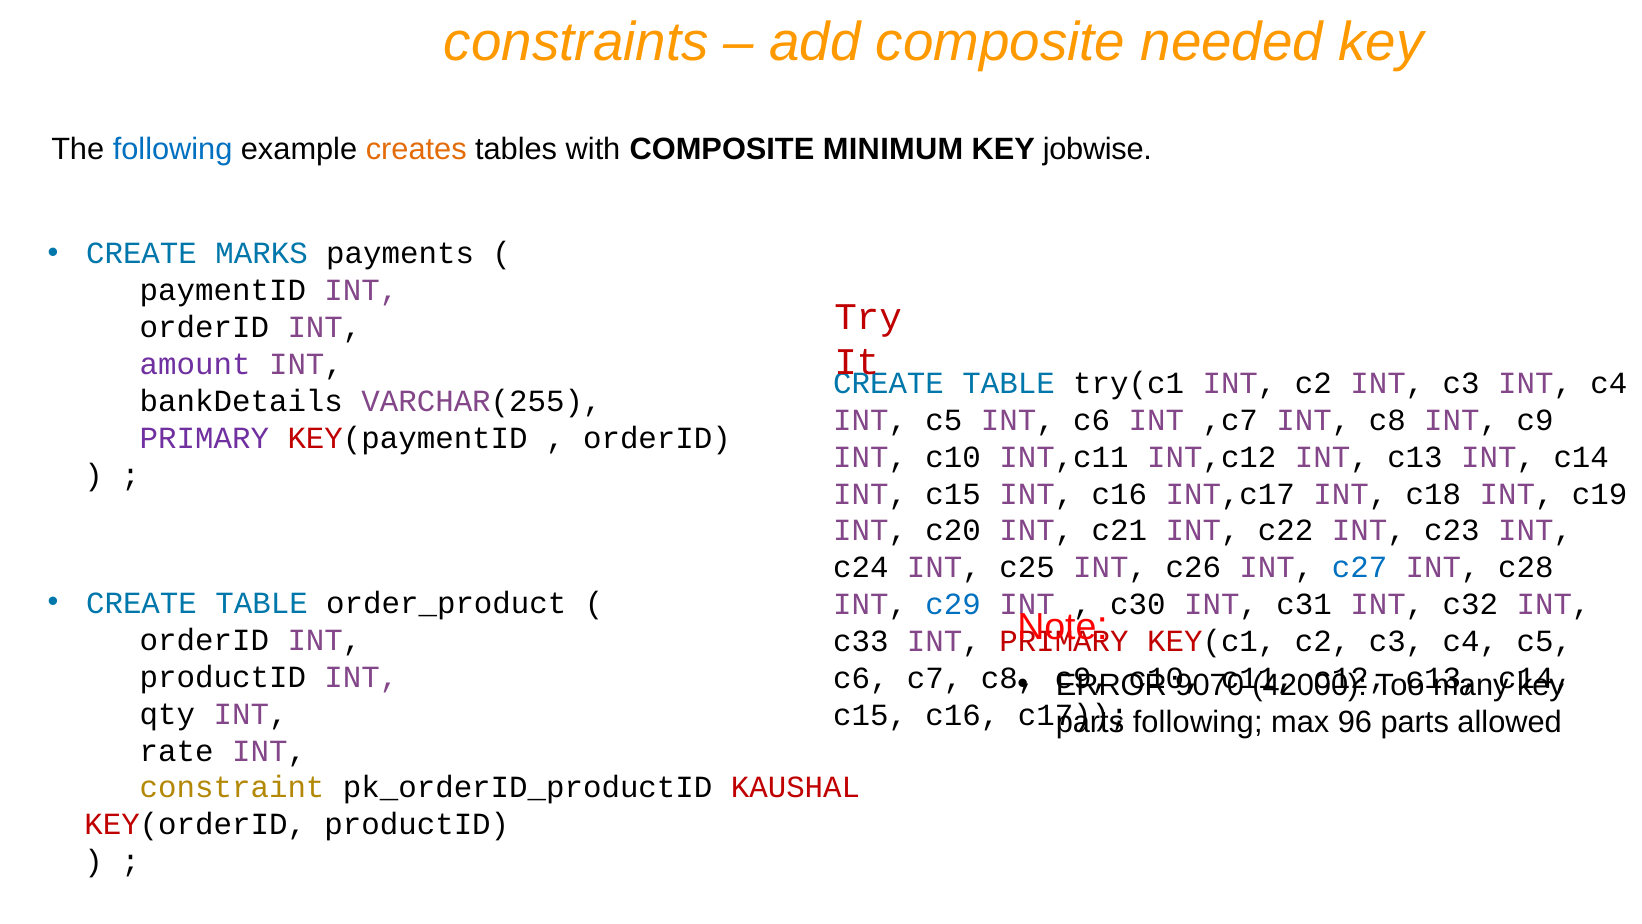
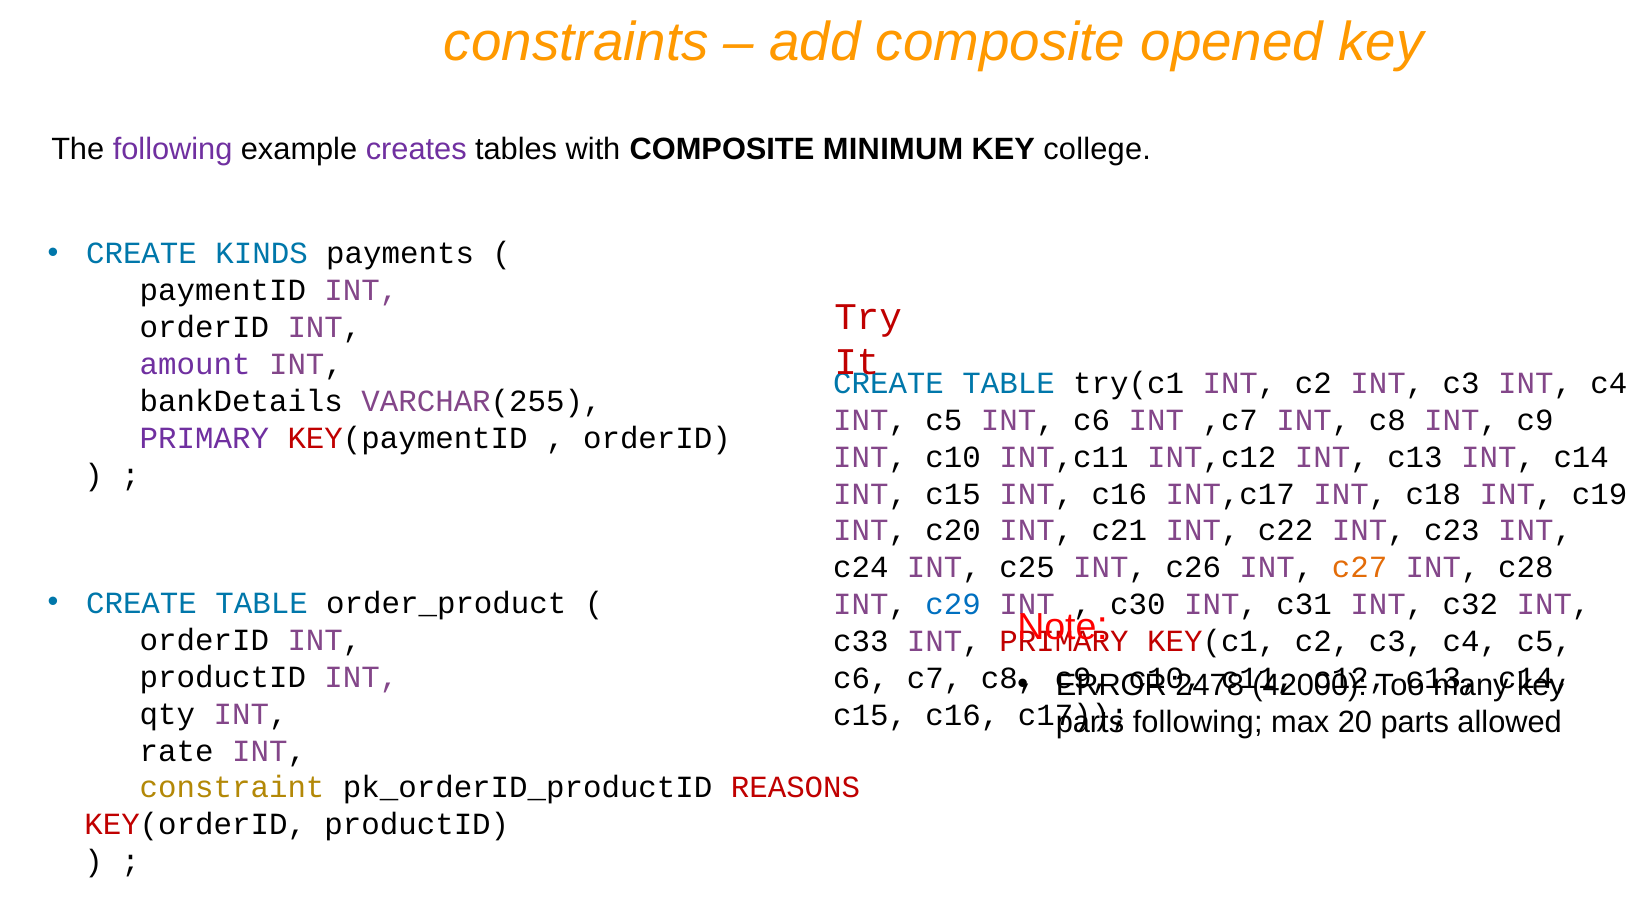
needed: needed -> opened (1232, 43)
following colour: blue -> purple (173, 149)
creates colour: orange -> purple (416, 149)
jobwise: jobwise -> college (1097, 149)
MARKS: MARKS -> KINDS (262, 254)
c27 colour: blue -> orange (1360, 568)
9070: 9070 -> 2478 (1210, 685)
96: 96 -> 20 (1355, 722)
KAUSHAL: KAUSHAL -> REASONS (795, 787)
